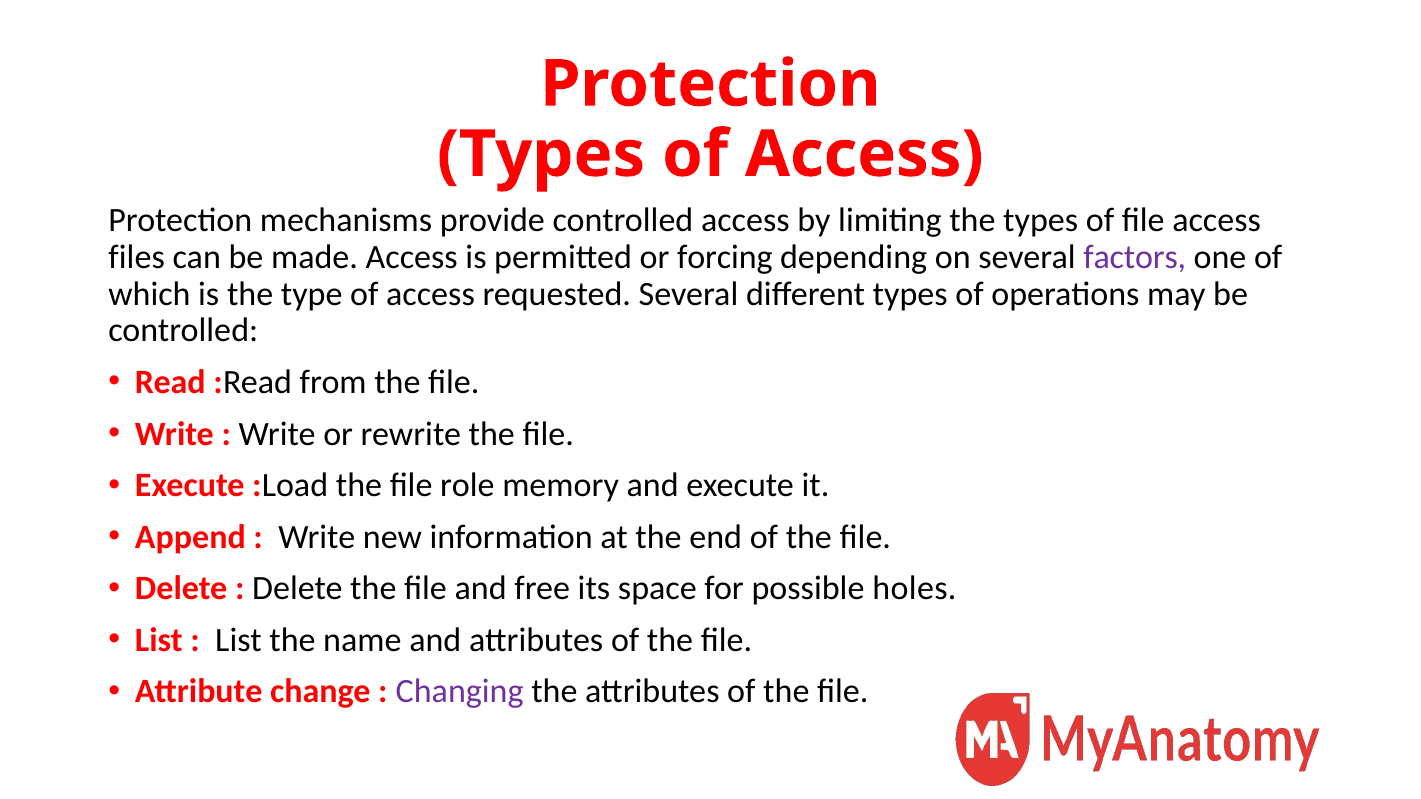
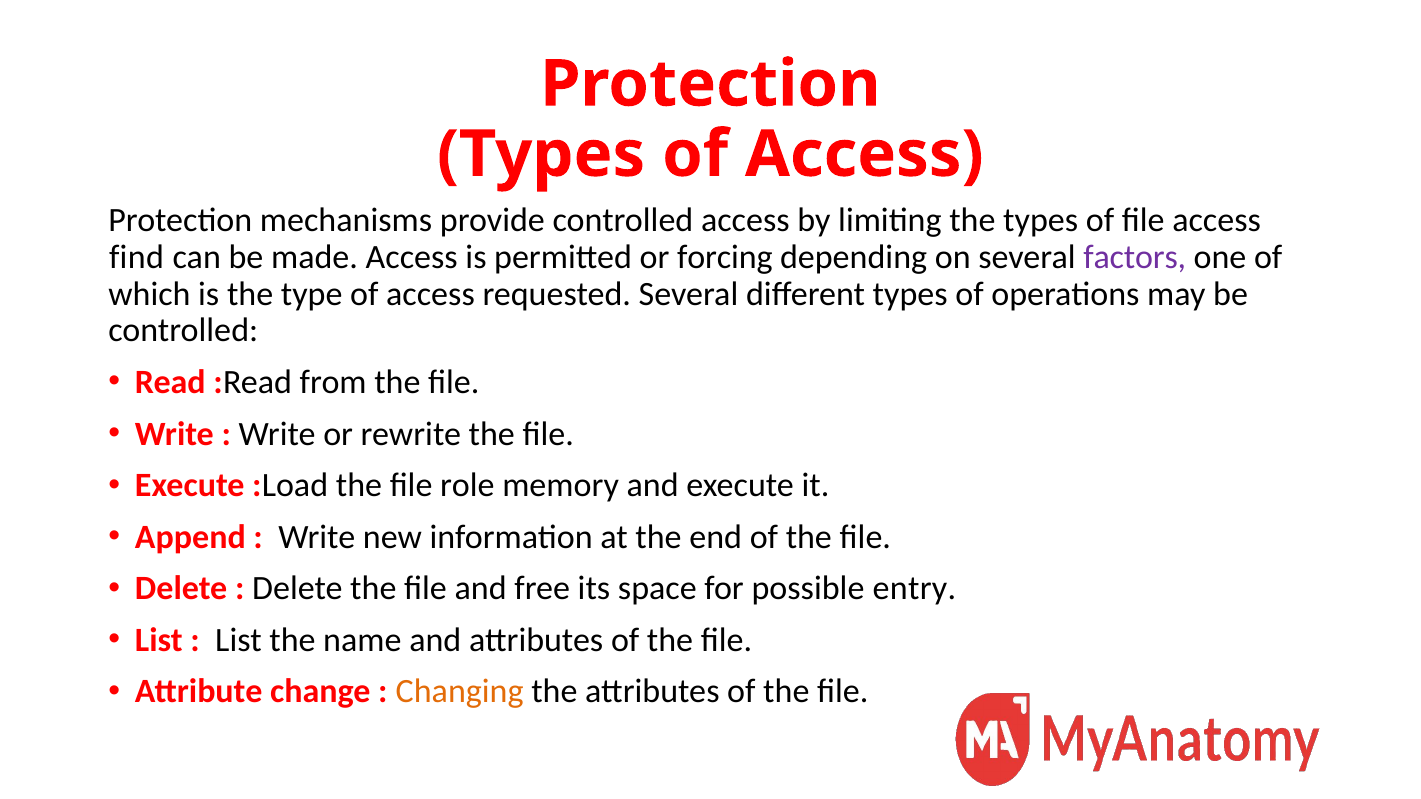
files: files -> find (136, 257)
holes: holes -> entry (914, 589)
Changing colour: purple -> orange (460, 692)
